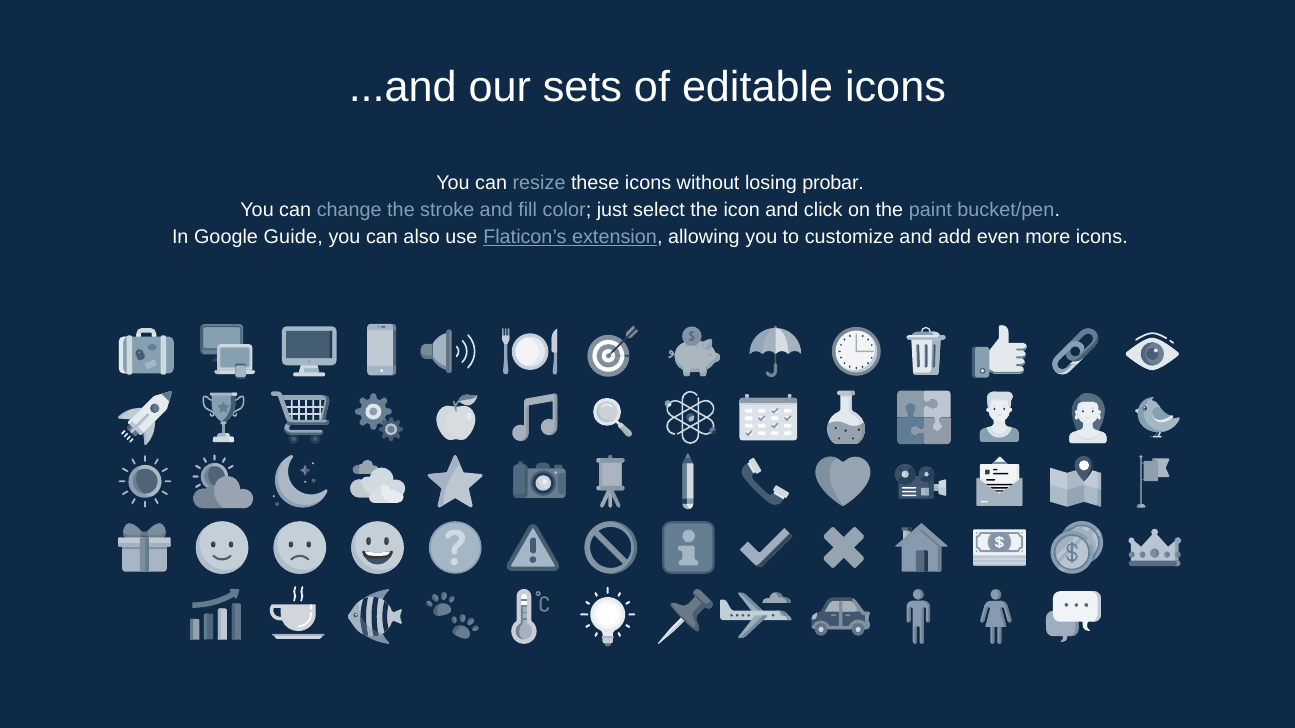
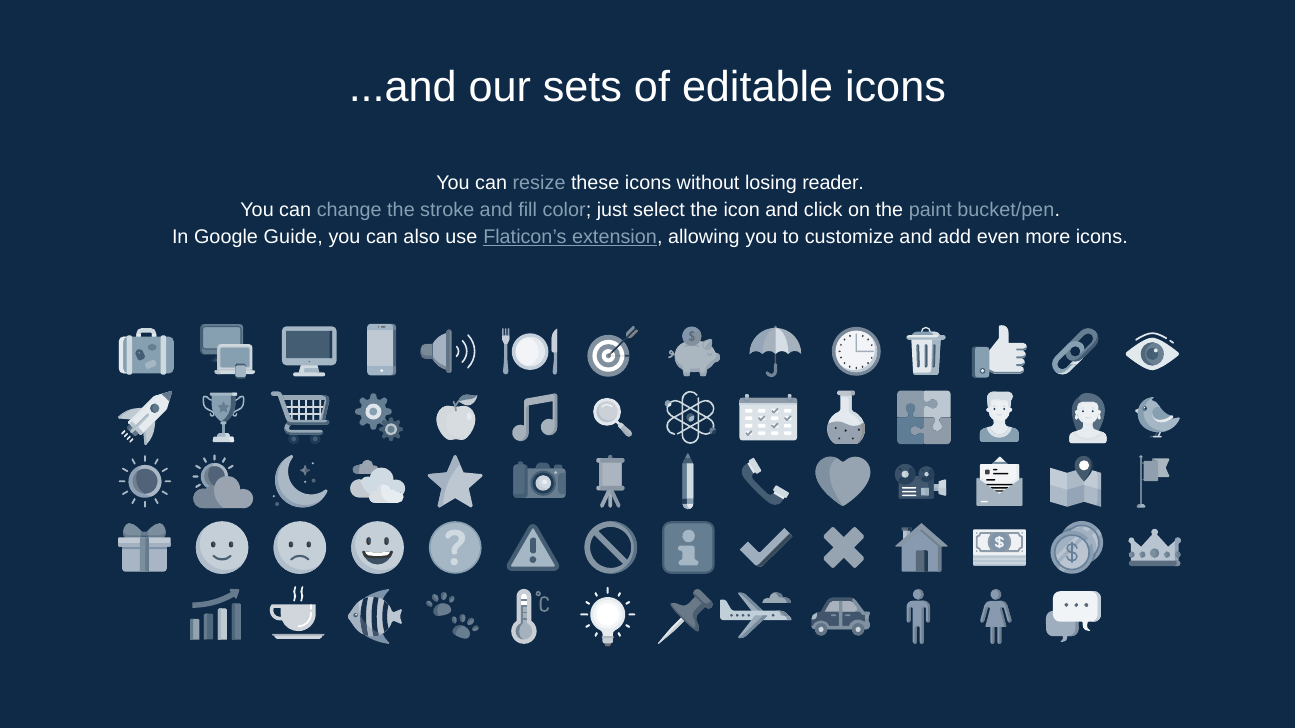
probar: probar -> reader (833, 183)
